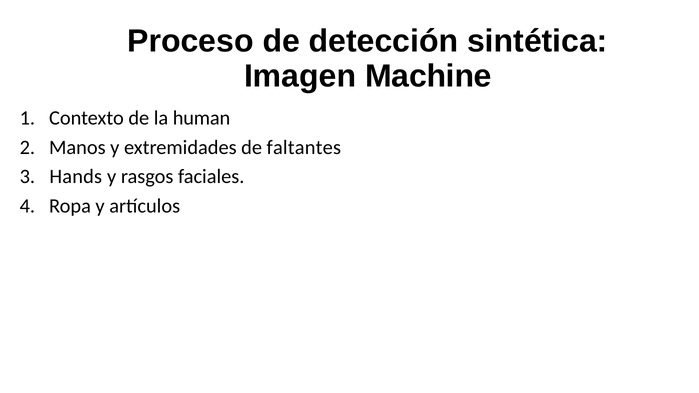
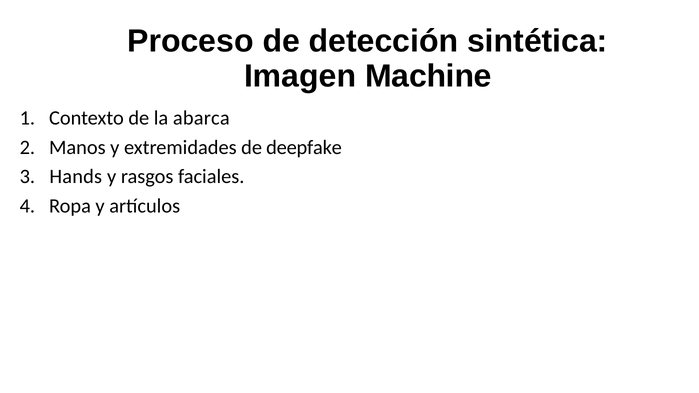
human: human -> abarca (201, 118)
faltantes: faltantes -> deepfake (304, 147)
